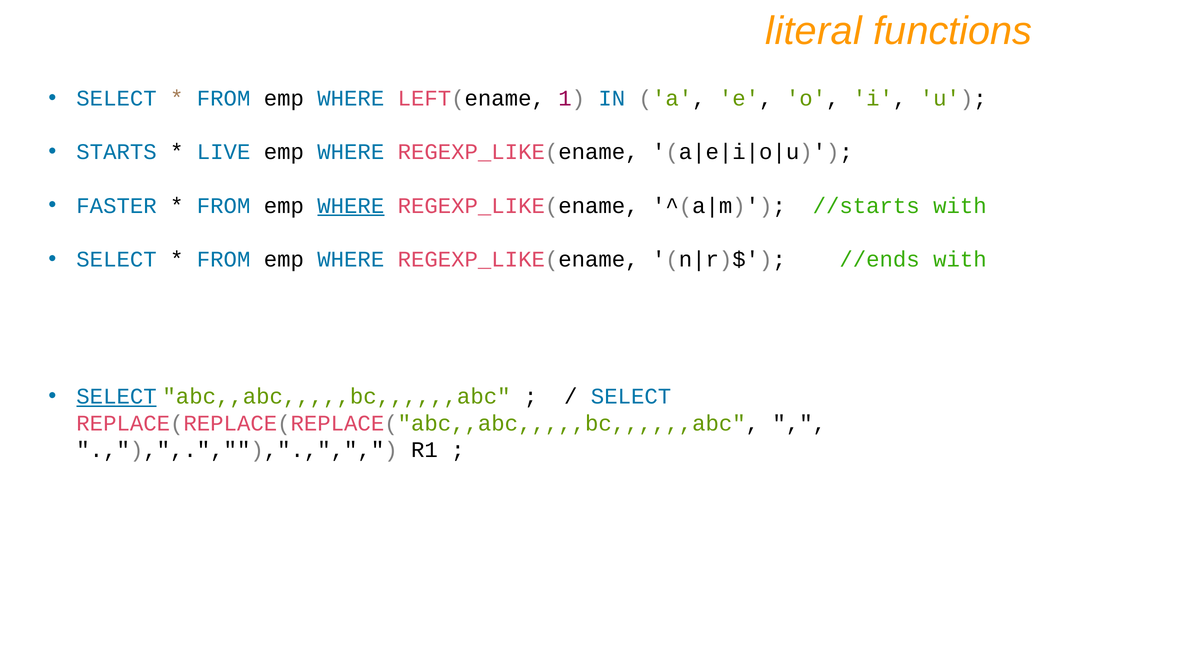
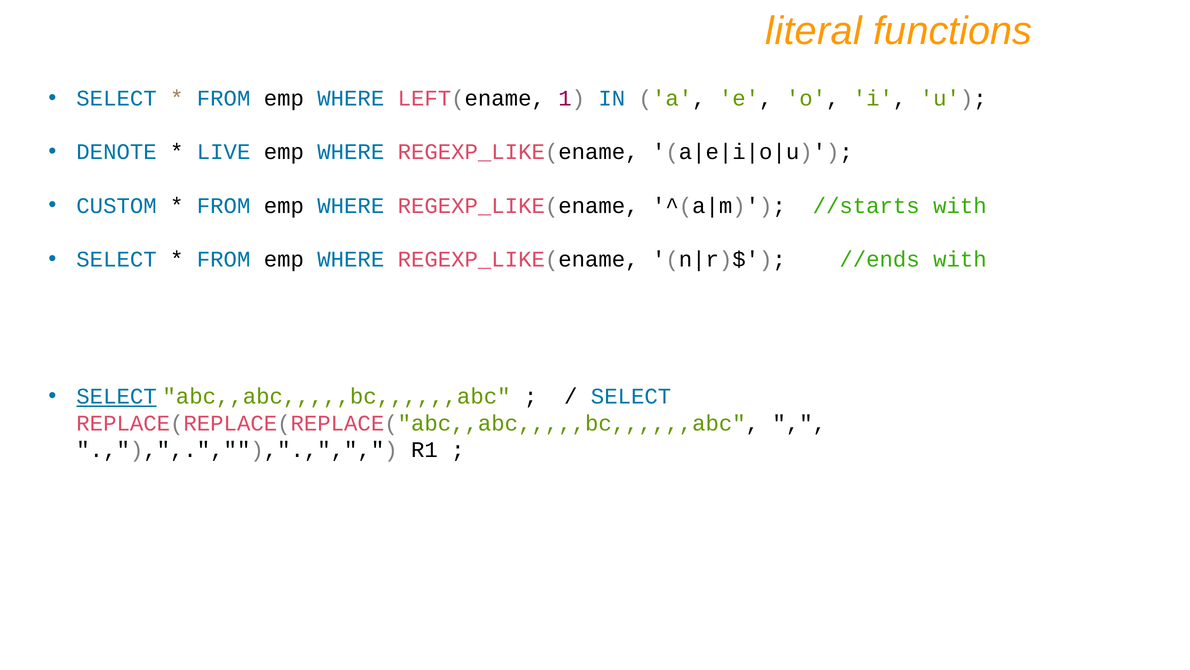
STARTS: STARTS -> DENOTE (117, 152)
FASTER: FASTER -> CUSTOM (117, 206)
WHERE underline: present -> none (351, 206)
